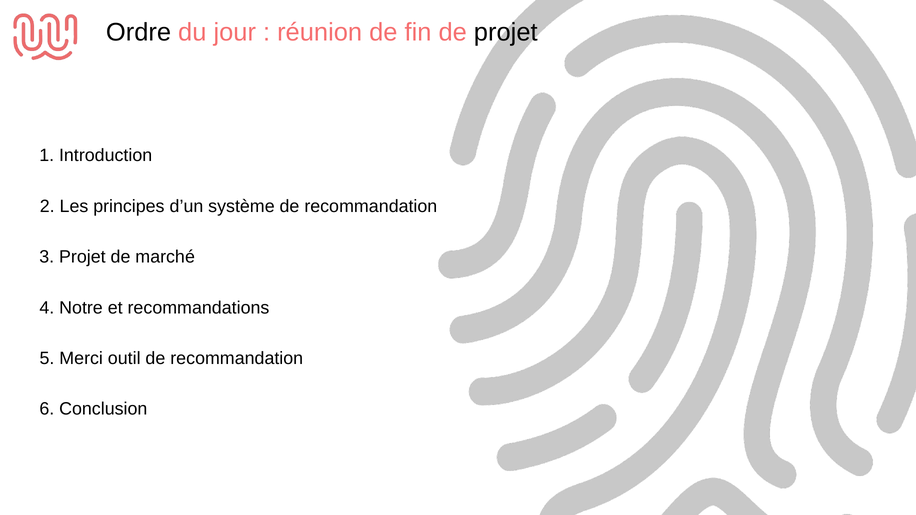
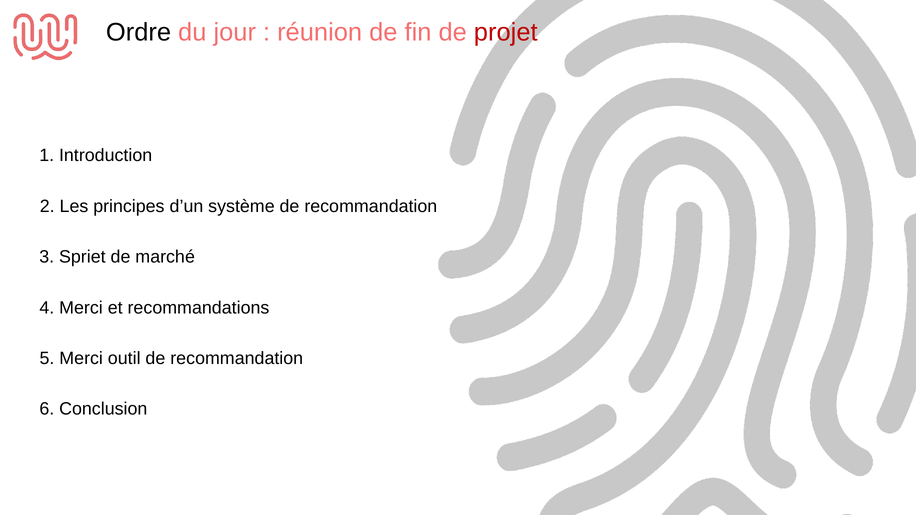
projet colour: black -> red (506, 32)
3 Projet: Projet -> Spriet (82, 257)
4 Notre: Notre -> Merci (81, 308)
